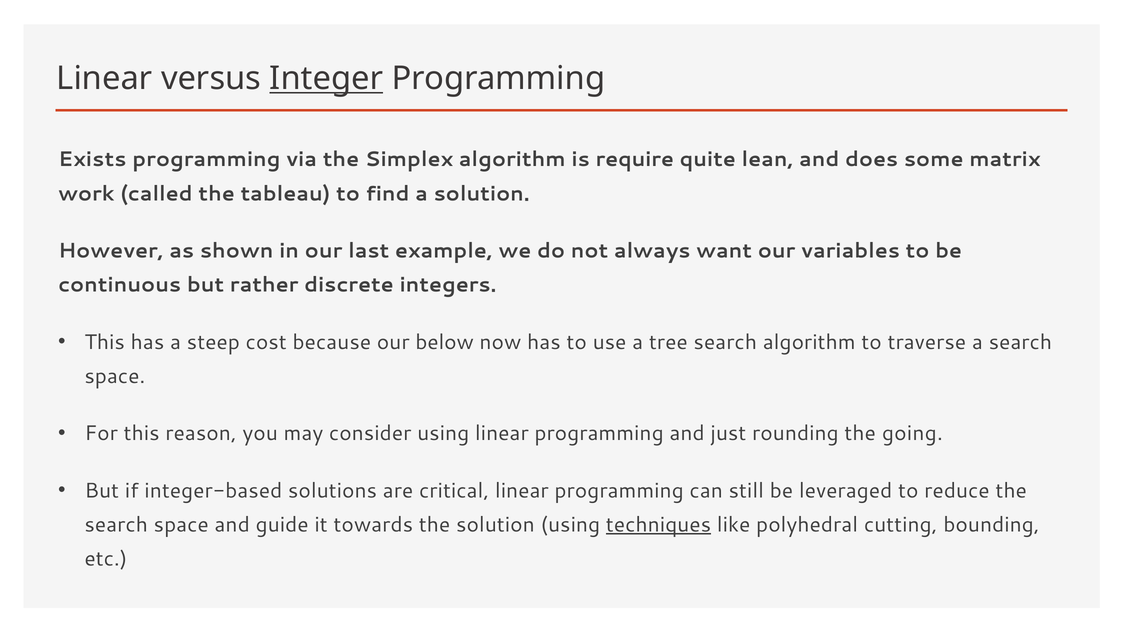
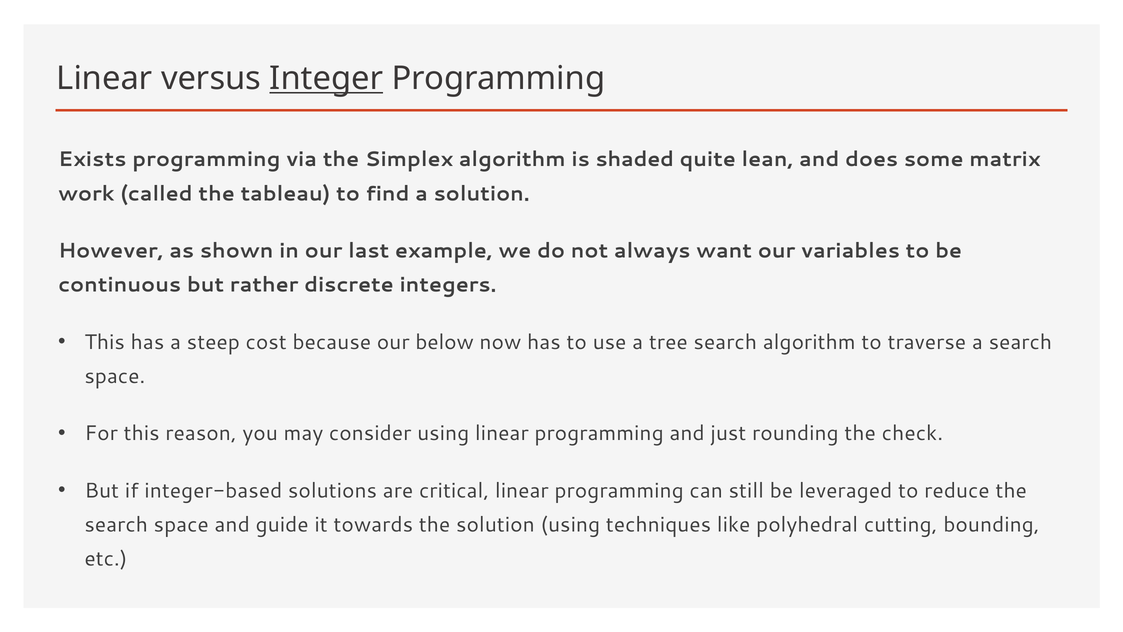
require: require -> shaded (635, 159)
going: going -> check (912, 433)
techniques underline: present -> none (658, 525)
